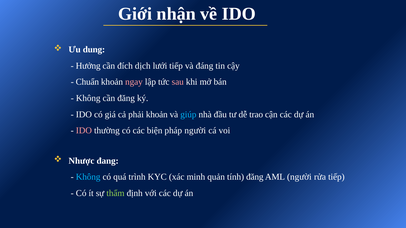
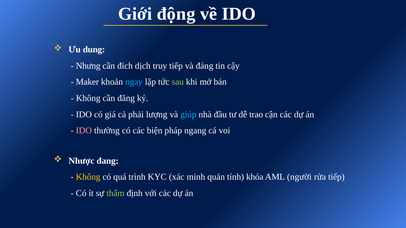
nhận: nhận -> động (176, 14)
Hưởng: Hưởng -> Nhưng (88, 66)
lưới: lưới -> truy (160, 66)
Chuẩn: Chuẩn -> Maker (87, 82)
ngay colour: pink -> light blue (134, 82)
sau colour: pink -> light green (178, 82)
phải khoản: khoản -> lượng (157, 115)
pháp người: người -> ngang (195, 131)
Không colour: light blue -> yellow (88, 177)
tính đăng: đăng -> khóa (255, 177)
